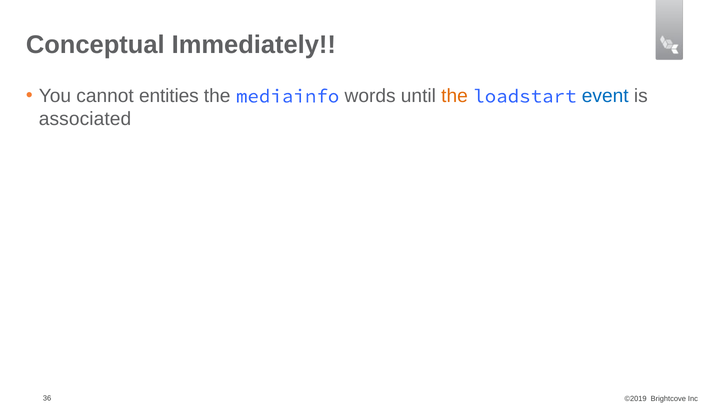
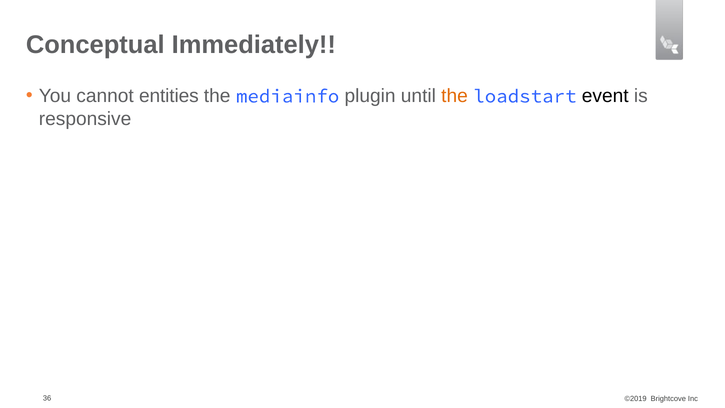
words: words -> plugin (370, 96)
event colour: blue -> black (605, 96)
associated: associated -> responsive (85, 119)
